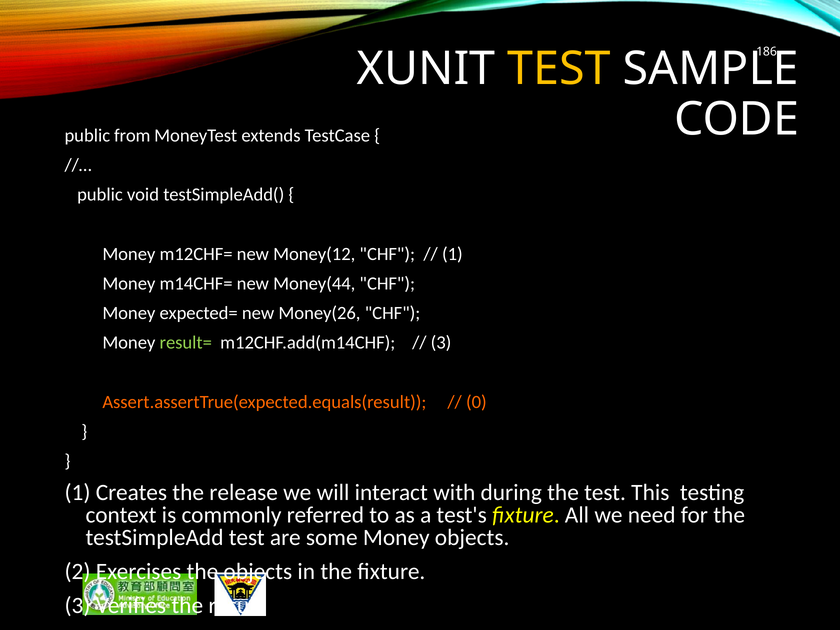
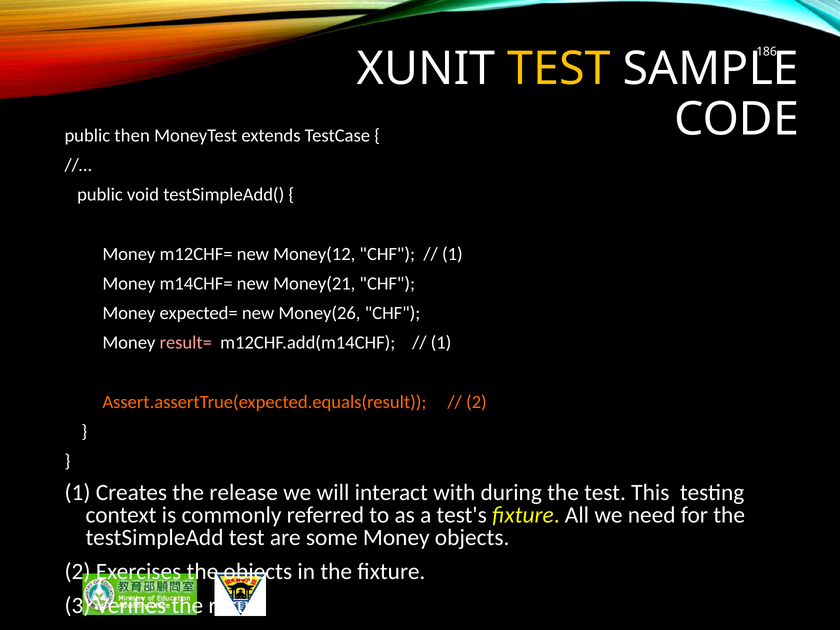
from: from -> then (132, 136)
Money(44: Money(44 -> Money(21 (314, 283)
result= colour: light green -> pink (186, 343)
3: 3 -> 1 (441, 343)
0: 0 -> 2 (476, 402)
